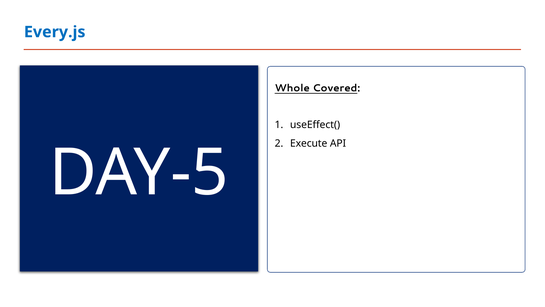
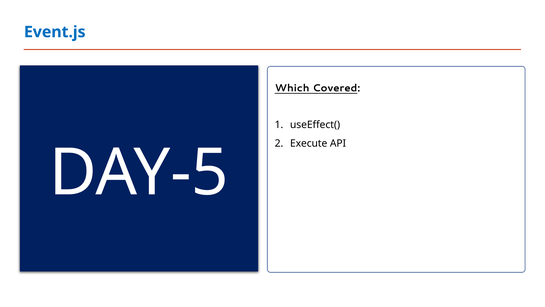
Every.js: Every.js -> Event.js (55, 32)
Whole: Whole -> Which (292, 88)
